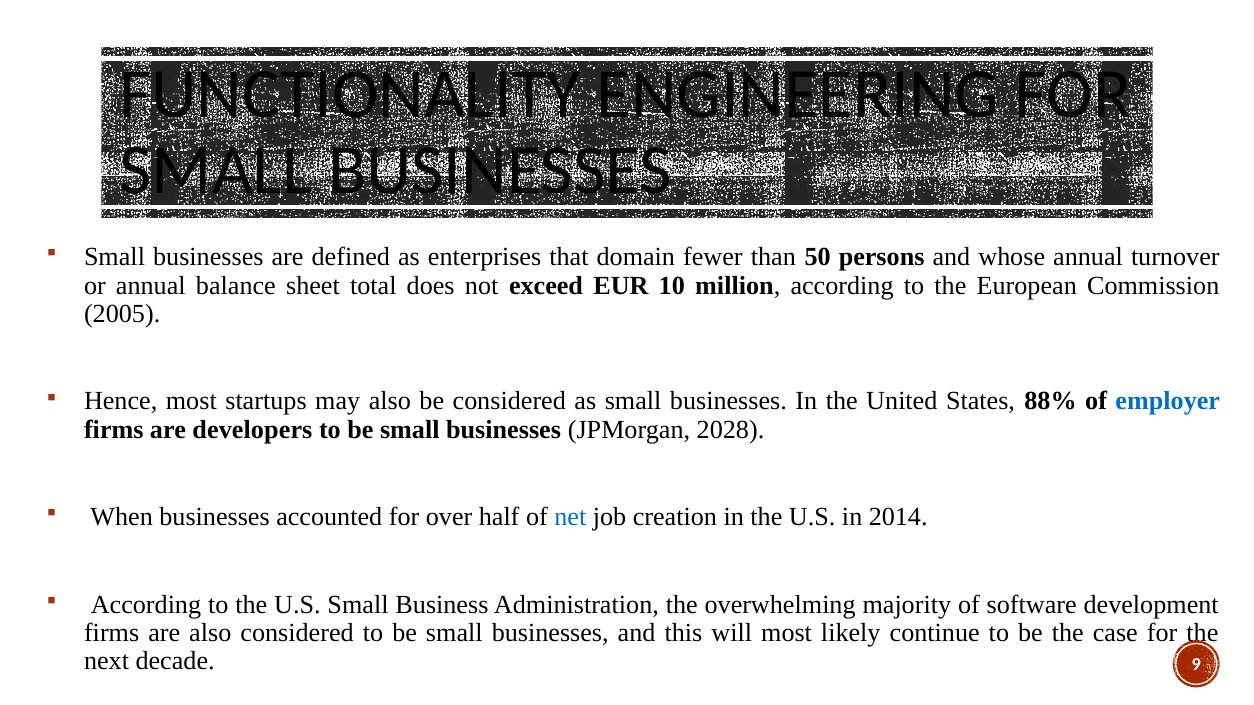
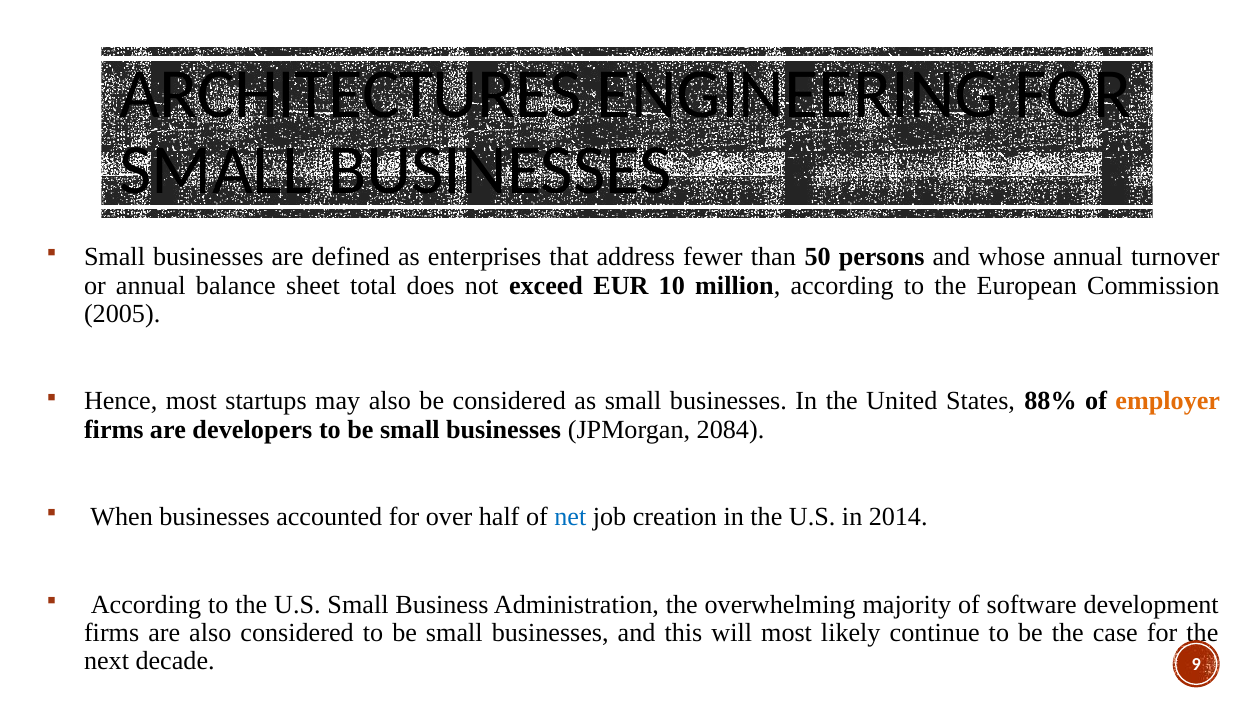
FUNCTIONALITY: FUNCTIONALITY -> ARCHITECTURES (350, 94)
domain: domain -> address (636, 257)
employer colour: blue -> orange (1168, 402)
2028: 2028 -> 2084 (731, 430)
